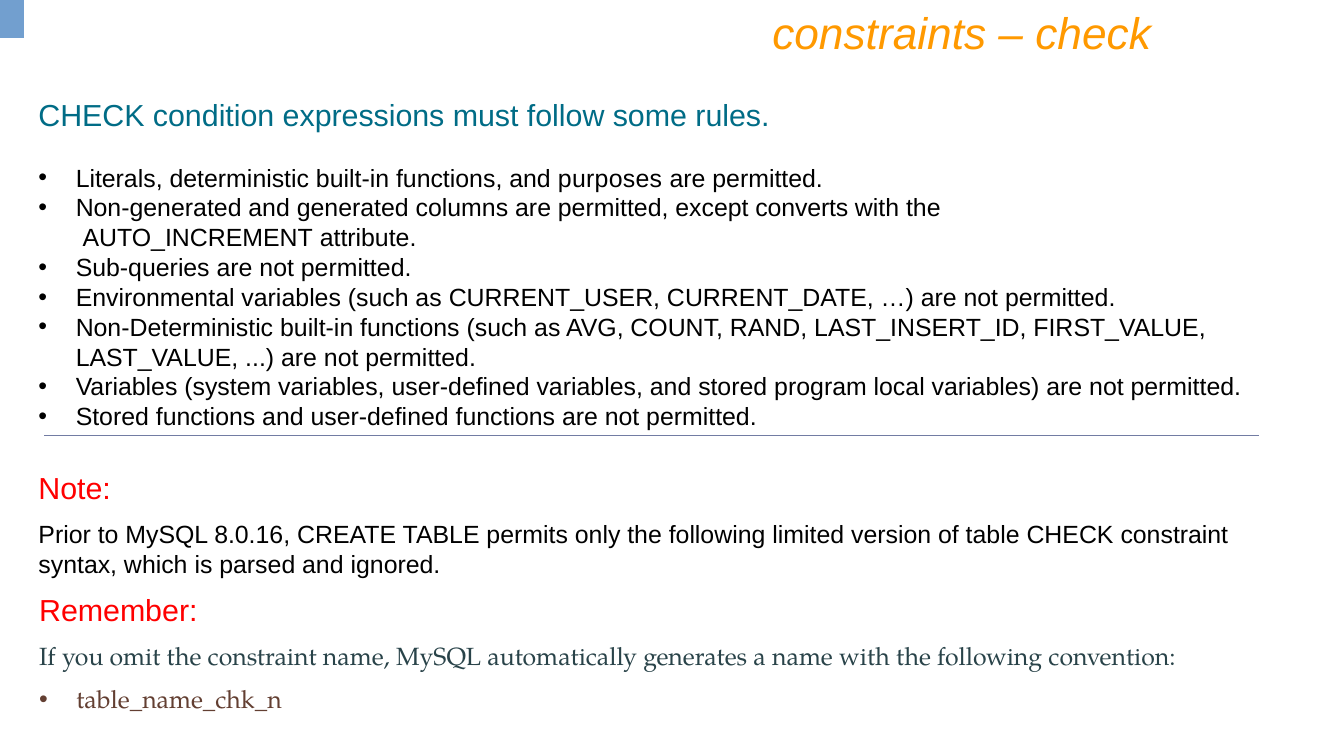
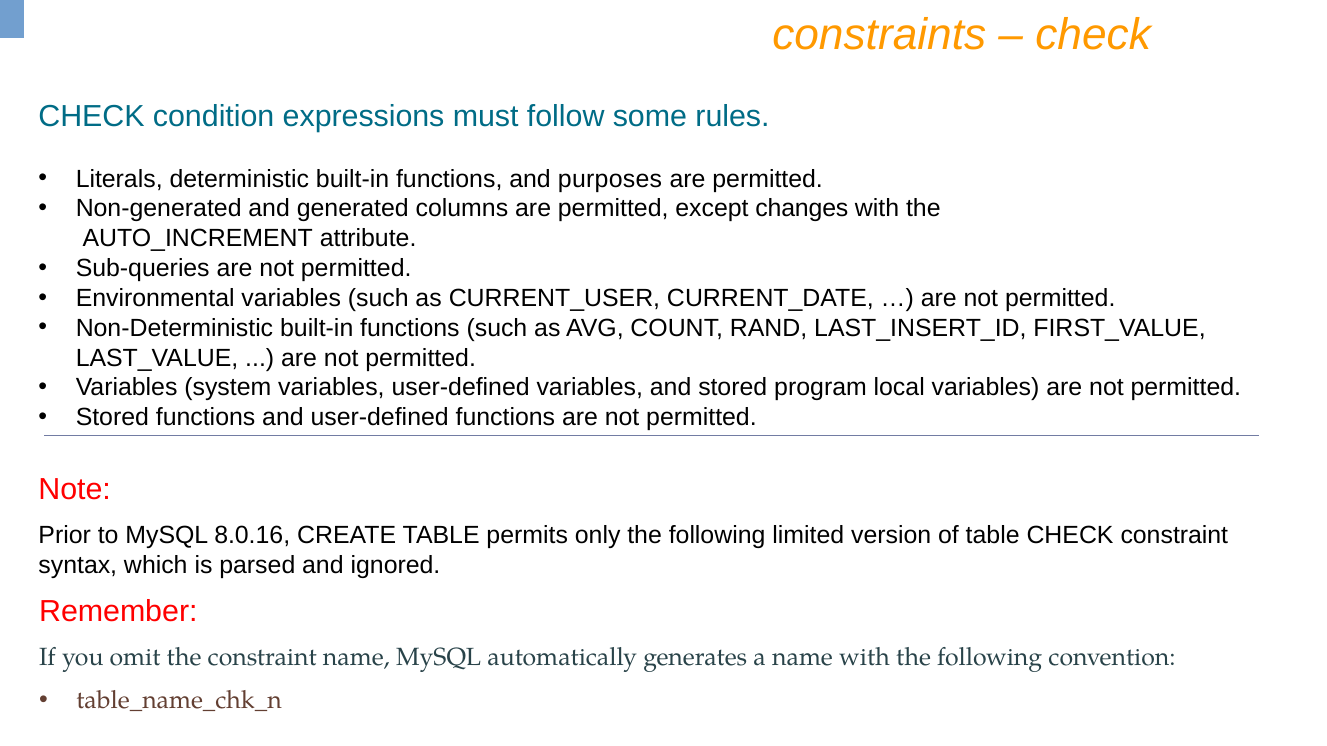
converts: converts -> changes (802, 209)
